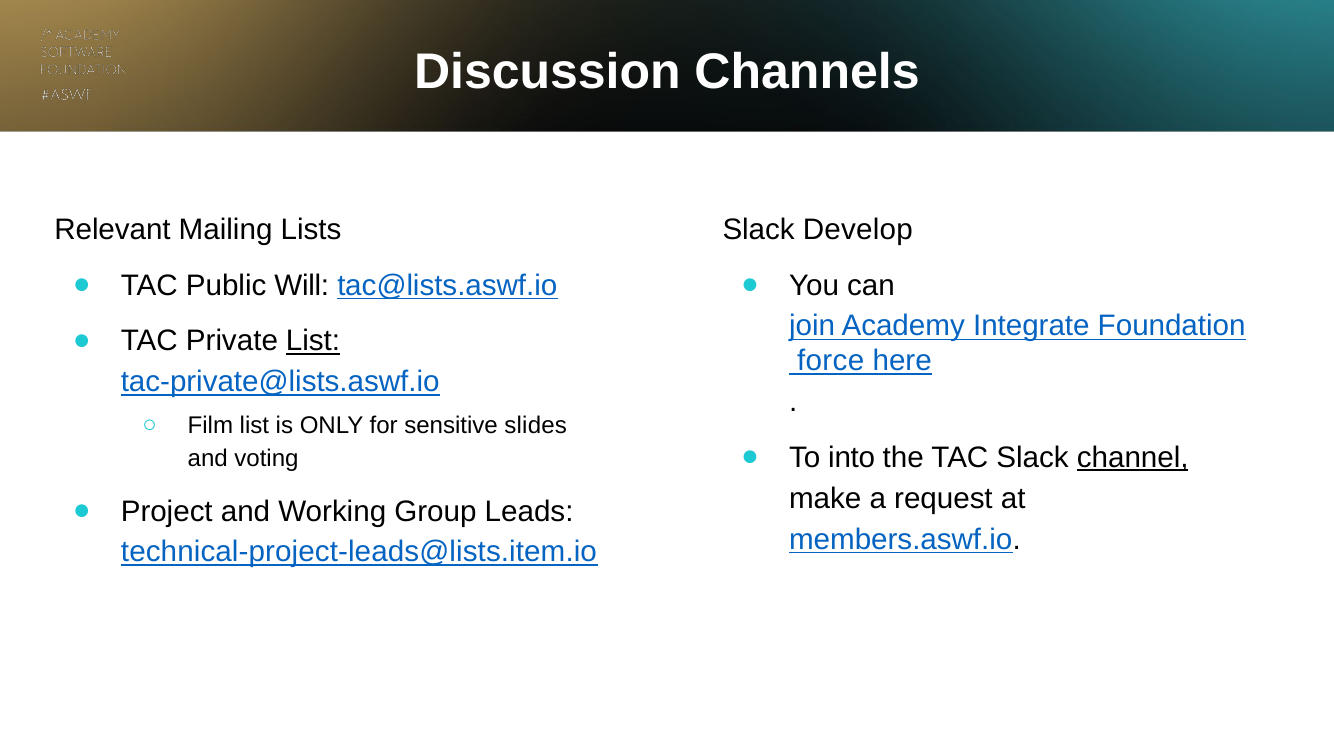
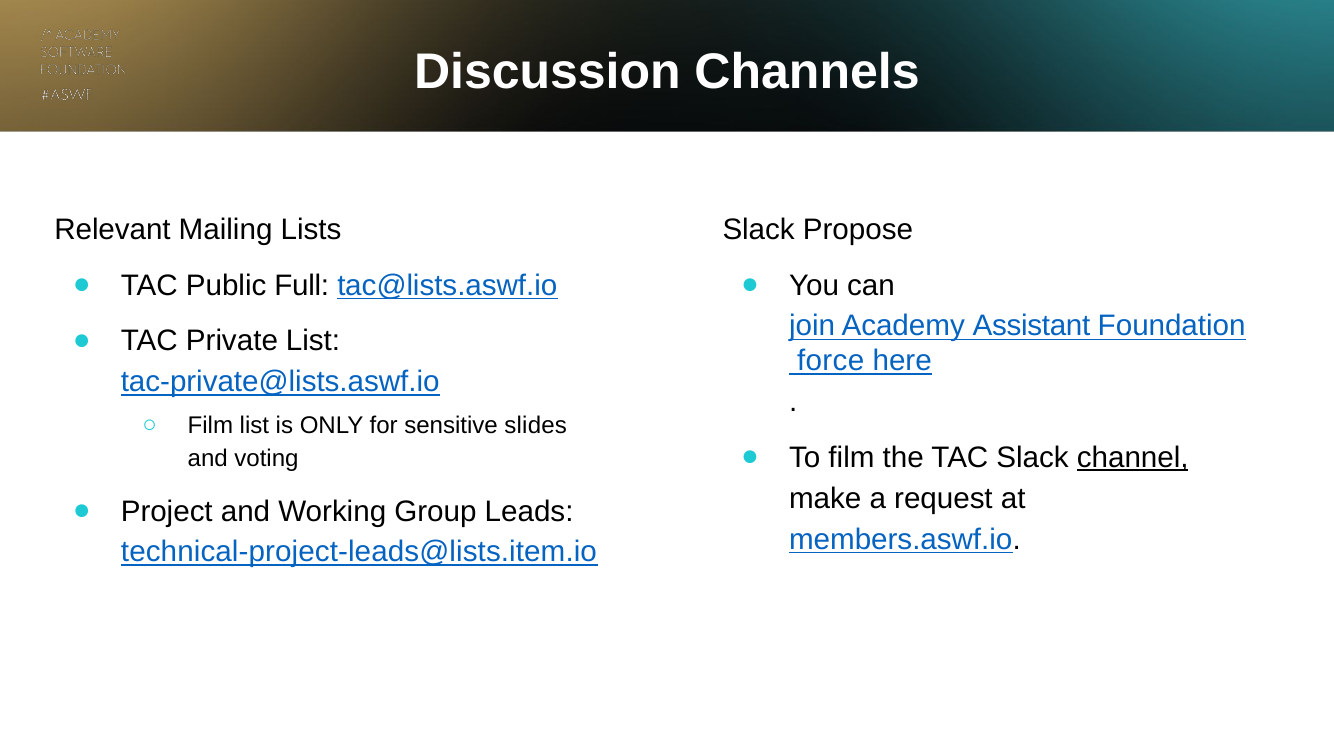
Develop: Develop -> Propose (858, 230)
Will: Will -> Full (302, 286)
Integrate: Integrate -> Assistant (1031, 326)
List underline: present -> none (313, 341)
To into: into -> film (851, 458)
